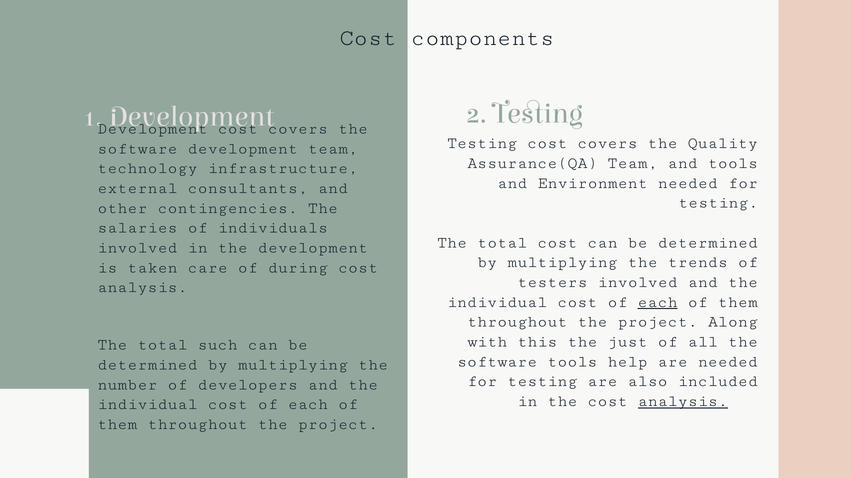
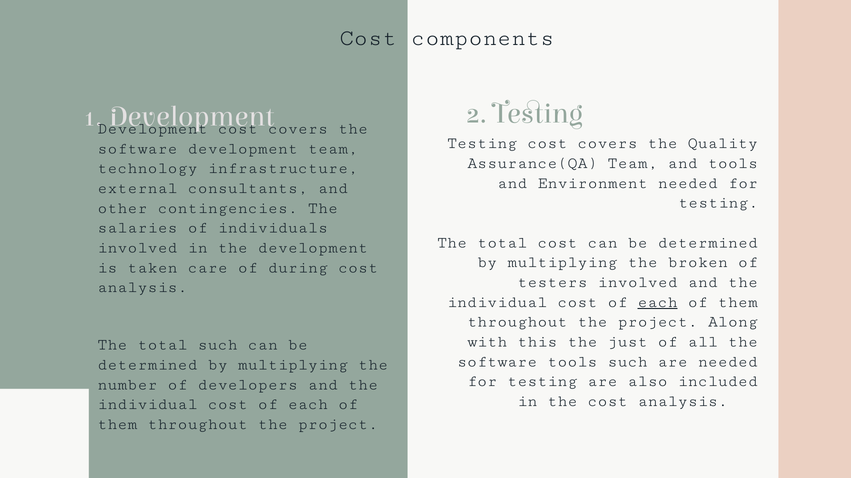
trends: trends -> broken (698, 262)
tools help: help -> such (628, 362)
analysis underline: present -> none (683, 401)
